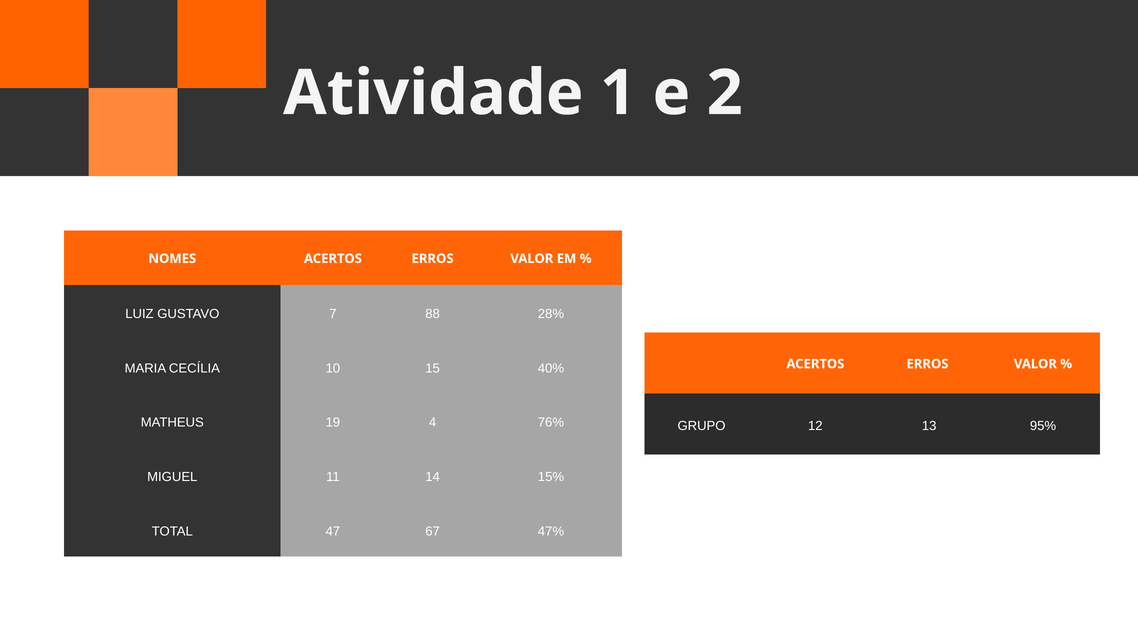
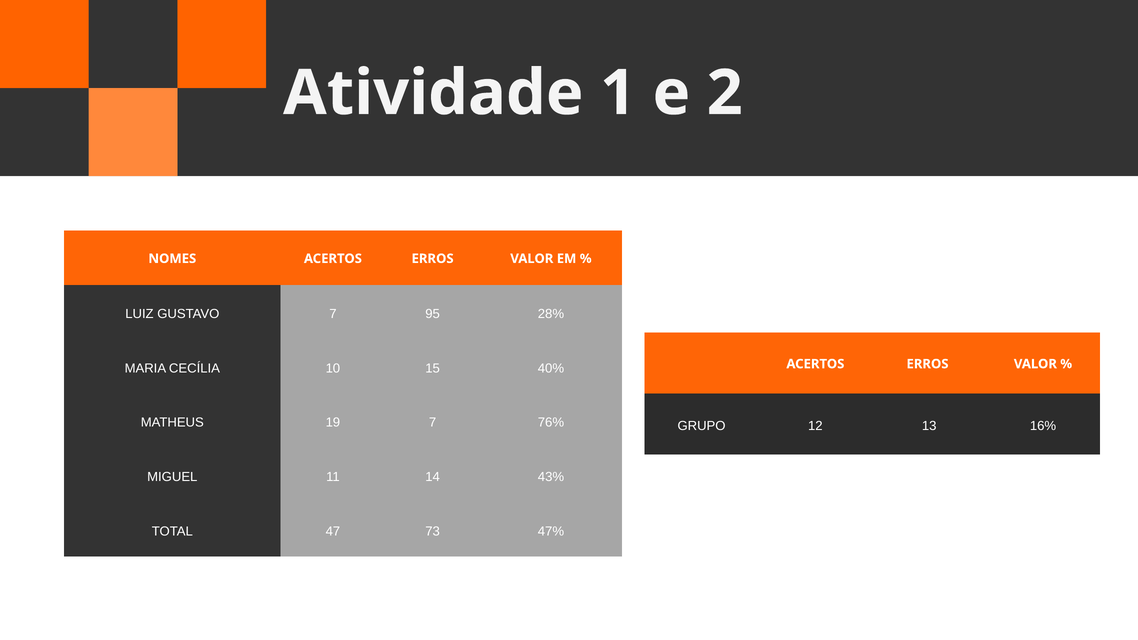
88: 88 -> 95 (433, 314)
19 4: 4 -> 7 (433, 423)
95%: 95% -> 16% (1043, 426)
15%: 15% -> 43% (551, 477)
67: 67 -> 73 (433, 531)
